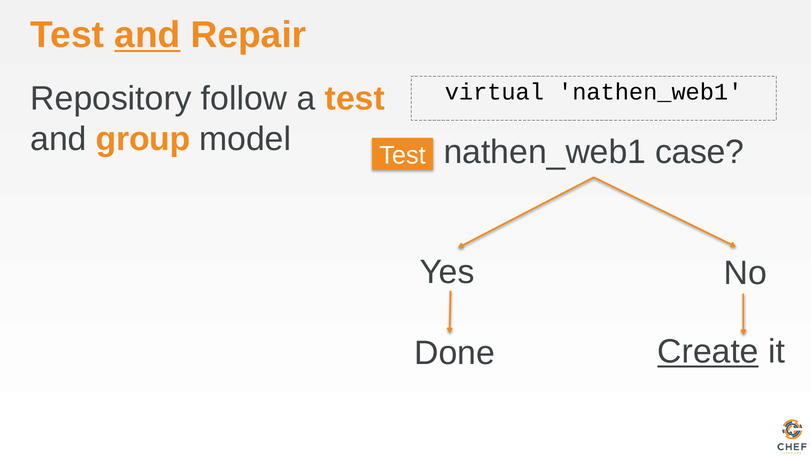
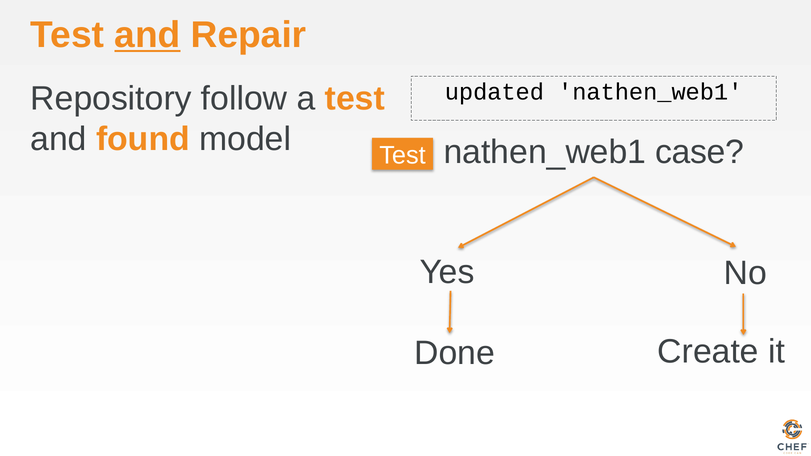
virtual: virtual -> updated (494, 92)
group: group -> found (143, 139)
Create underline: present -> none (708, 352)
